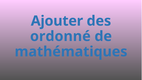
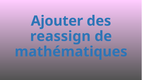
ordonné: ordonné -> reassign (60, 36)
